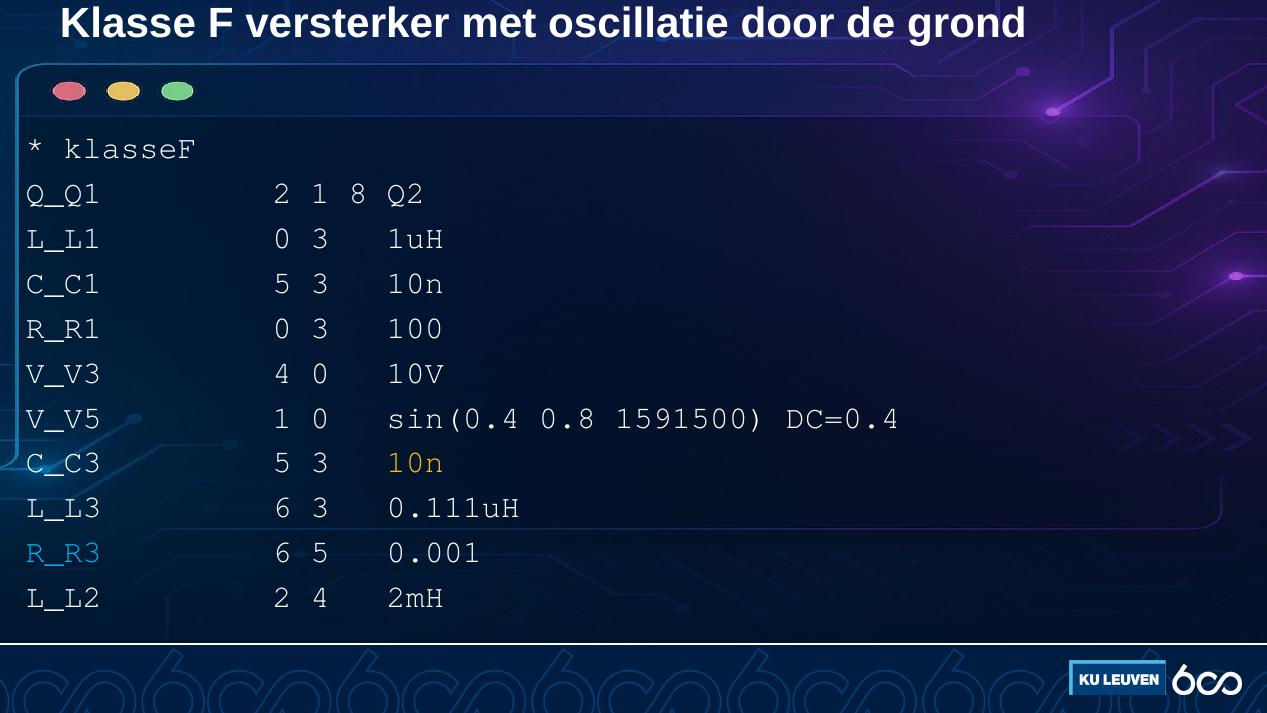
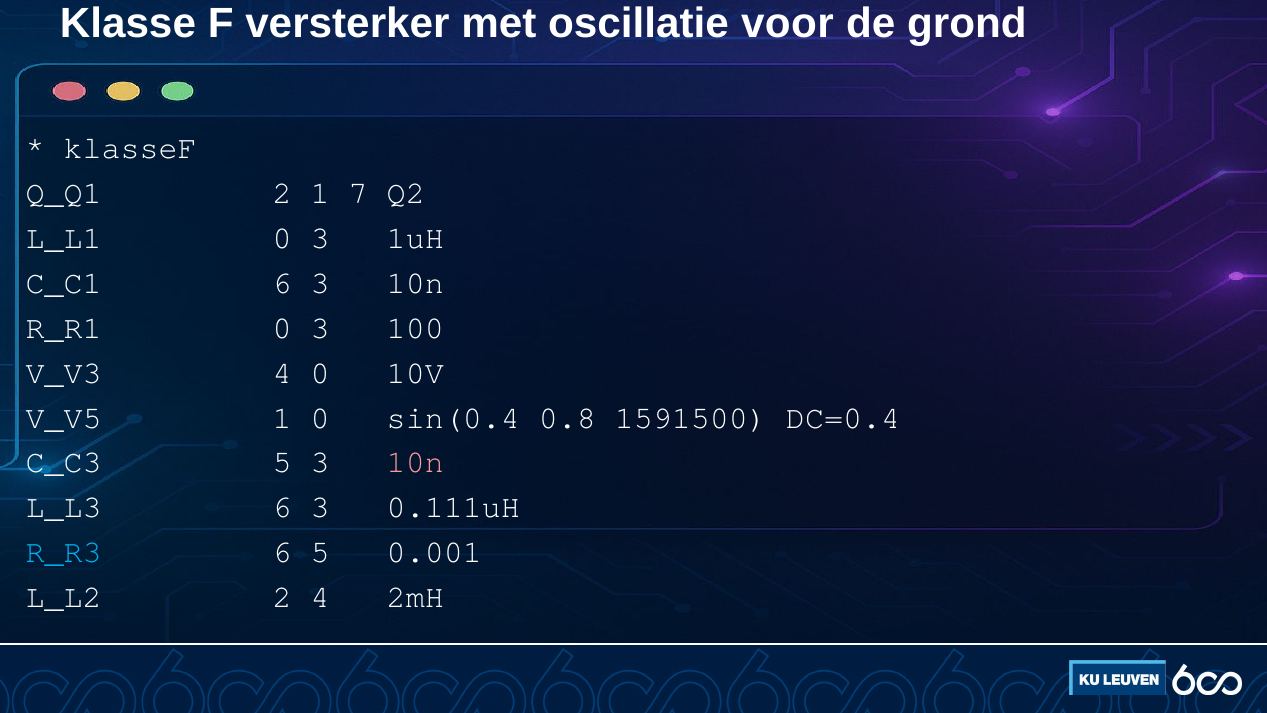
door: door -> voor (787, 23)
8: 8 -> 7 (358, 193)
C_C1 5: 5 -> 6 (282, 283)
10n colour: yellow -> pink (415, 462)
